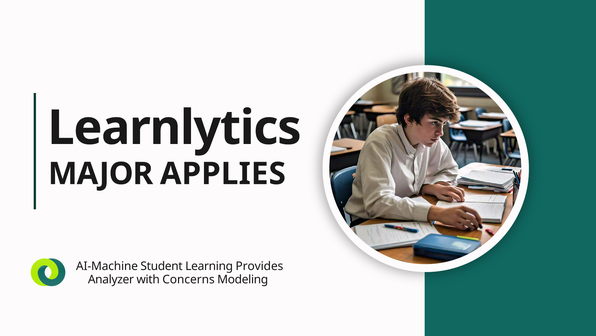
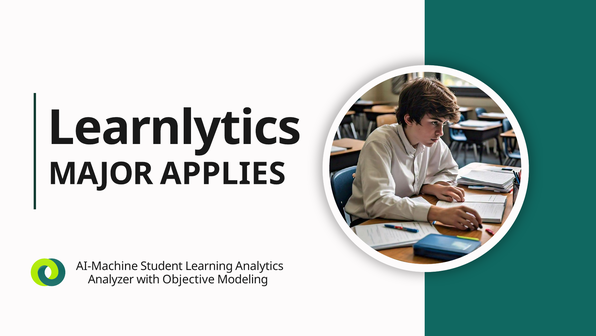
Provides: Provides -> Analytics (259, 266)
Concerns: Concerns -> Objective (189, 279)
